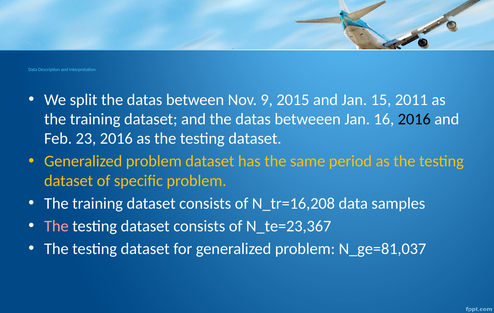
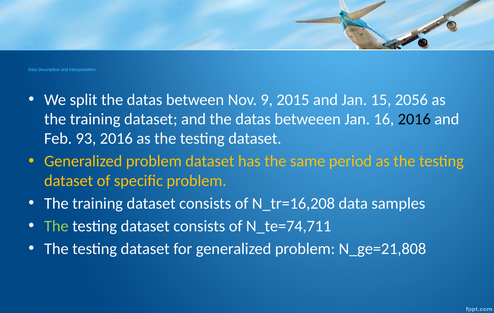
2011: 2011 -> 2056 (411, 100)
23: 23 -> 93 (86, 139)
The colour: pink -> light green (56, 227)
N_te=23,367: N_te=23,367 -> N_te=74,711 (289, 227)
N_ge=81,037: N_ge=81,037 -> N_ge=21,808 (382, 249)
